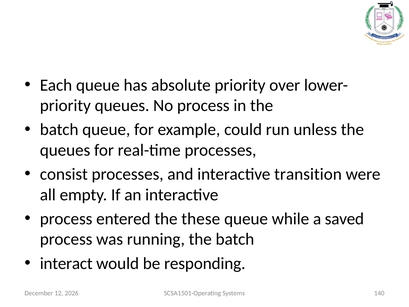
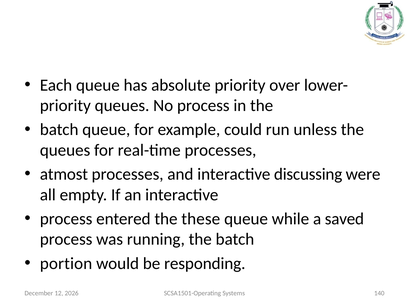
consist: consist -> atmost (64, 174)
transition: transition -> discussing (308, 174)
interact: interact -> portion (66, 263)
